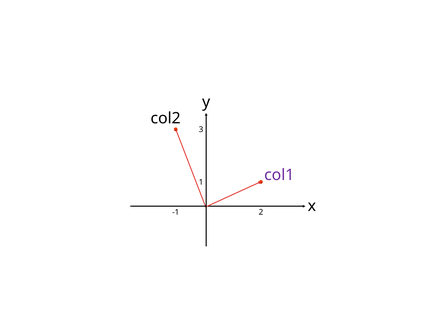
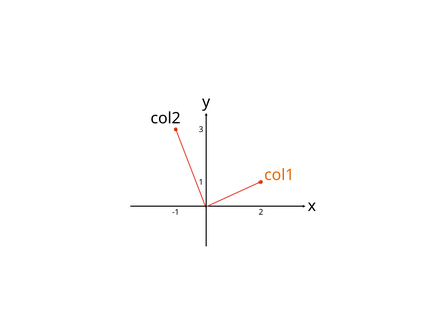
col1 colour: purple -> orange (279, 175)
